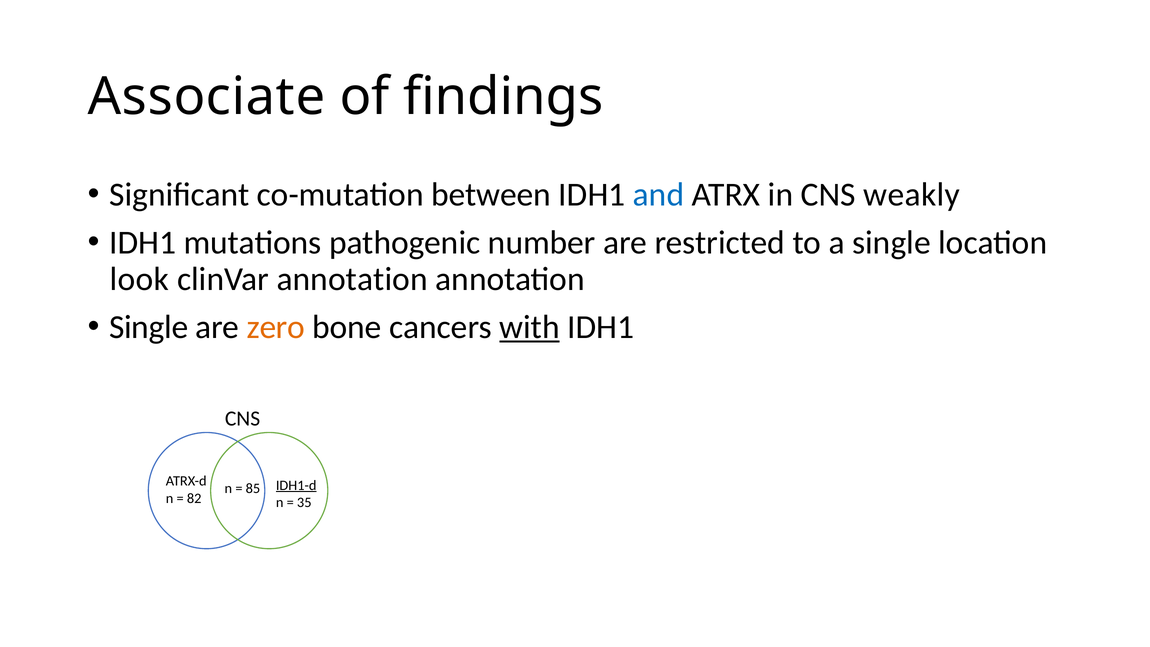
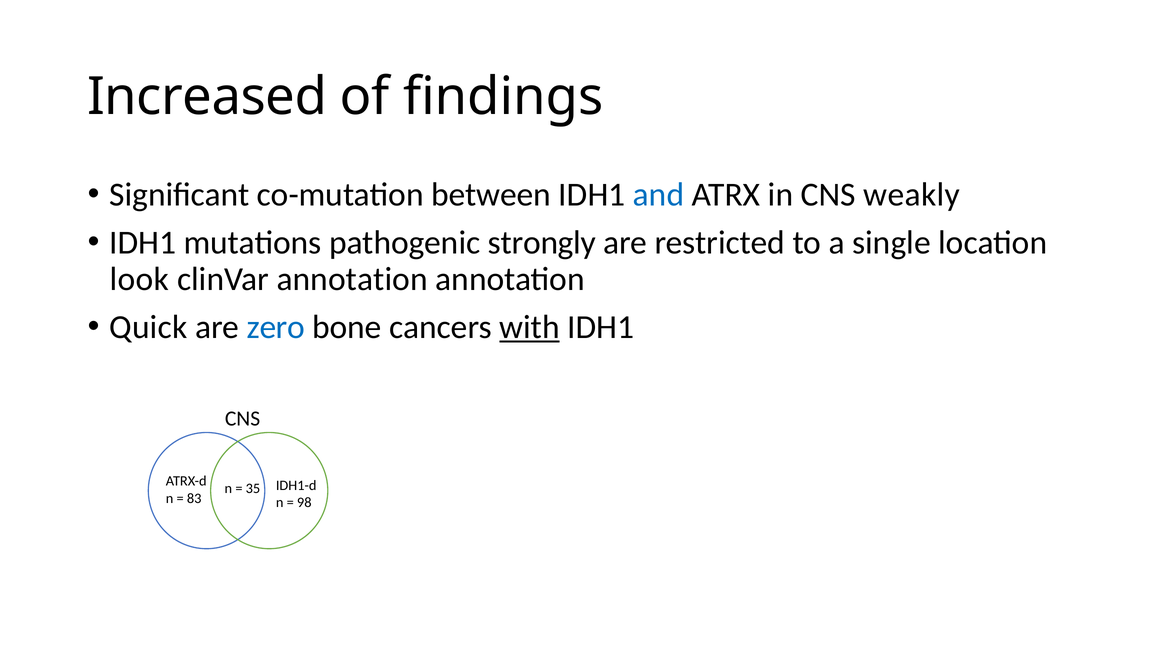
Associate: Associate -> Increased (207, 97)
number: number -> strongly (542, 243)
Single: Single -> Quick (148, 327)
zero colour: orange -> blue (276, 327)
IDH1-d underline: present -> none (296, 485)
85: 85 -> 35 (253, 489)
82: 82 -> 83 (194, 498)
35: 35 -> 98 (304, 503)
